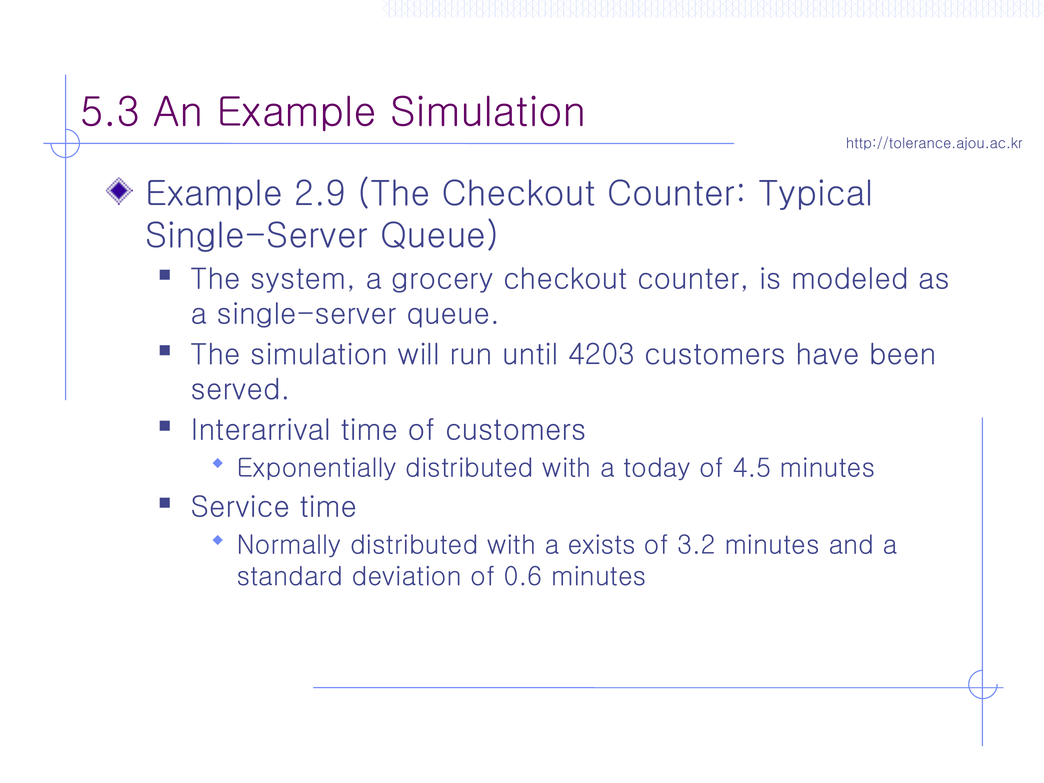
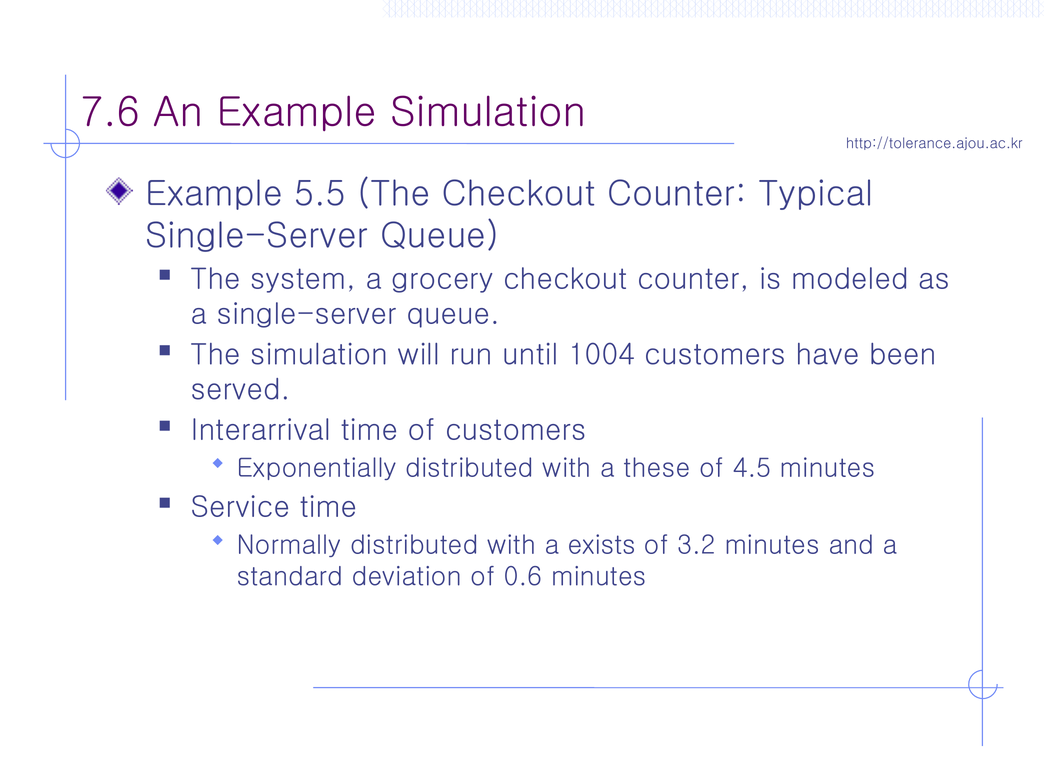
5.3: 5.3 -> 7.6 (110, 112)
2.9: 2.9 -> 5.5 (320, 194)
4203: 4203 -> 1004 (602, 355)
today: today -> these (657, 468)
